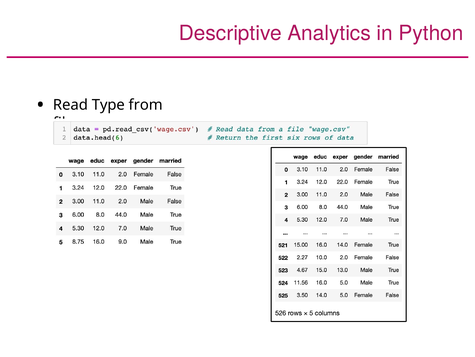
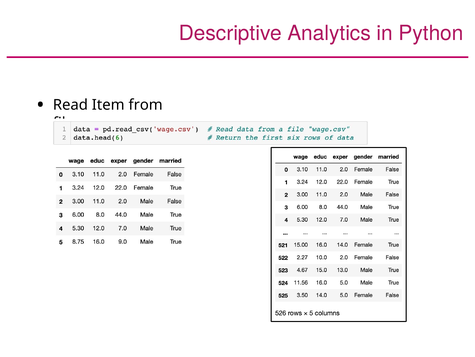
Type: Type -> Item (108, 105)
